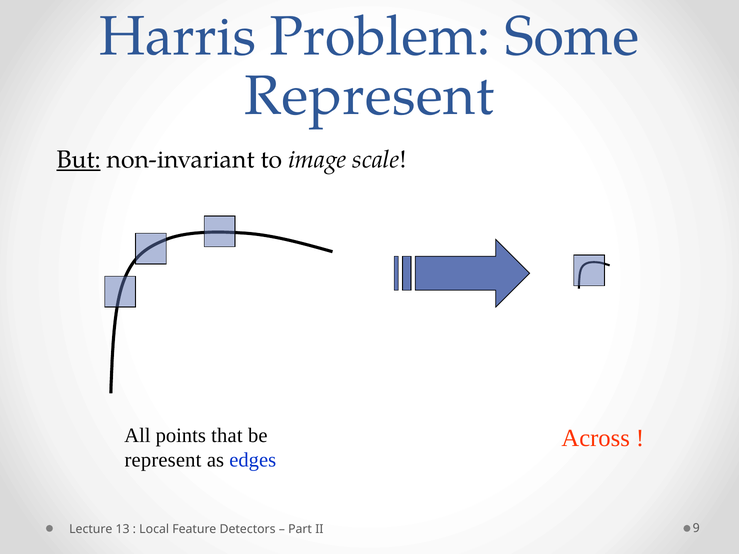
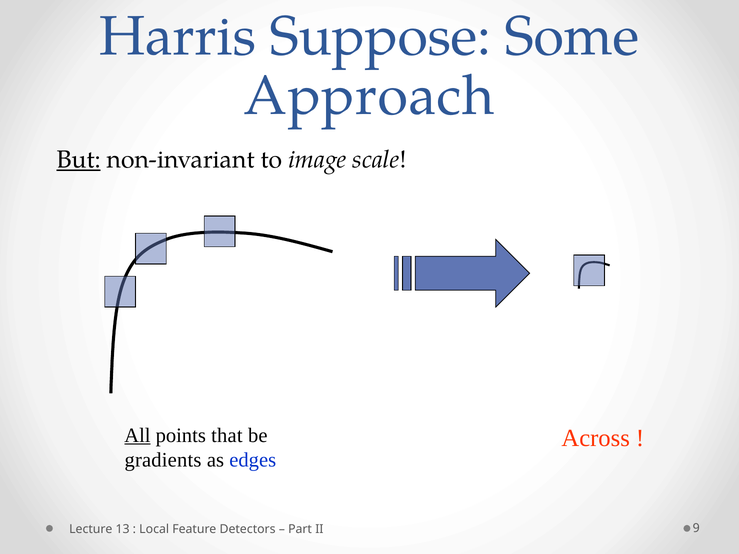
Problem: Problem -> Suppose (380, 37)
Represent: Represent -> Approach (369, 96)
All underline: none -> present (137, 435)
represent: represent -> gradients (163, 460)
